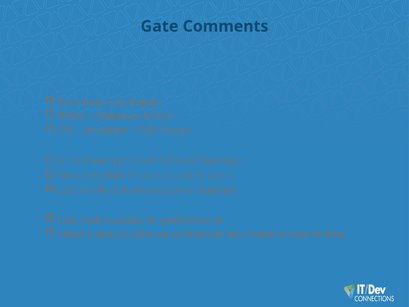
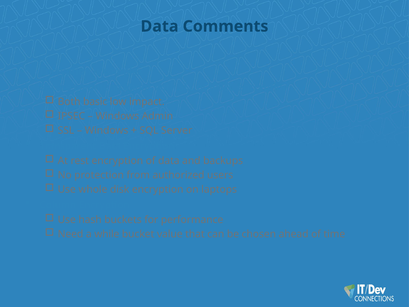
Gate: Gate -> Data (160, 26)
story: story -> while (107, 234)
